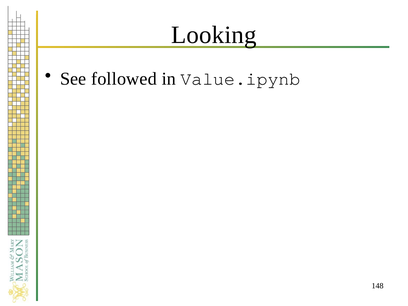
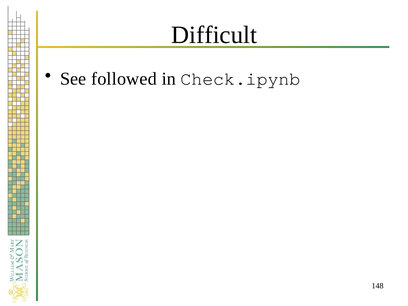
Looking: Looking -> Difficult (214, 35)
Value.ipynb: Value.ipynb -> Check.ipynb (241, 79)
